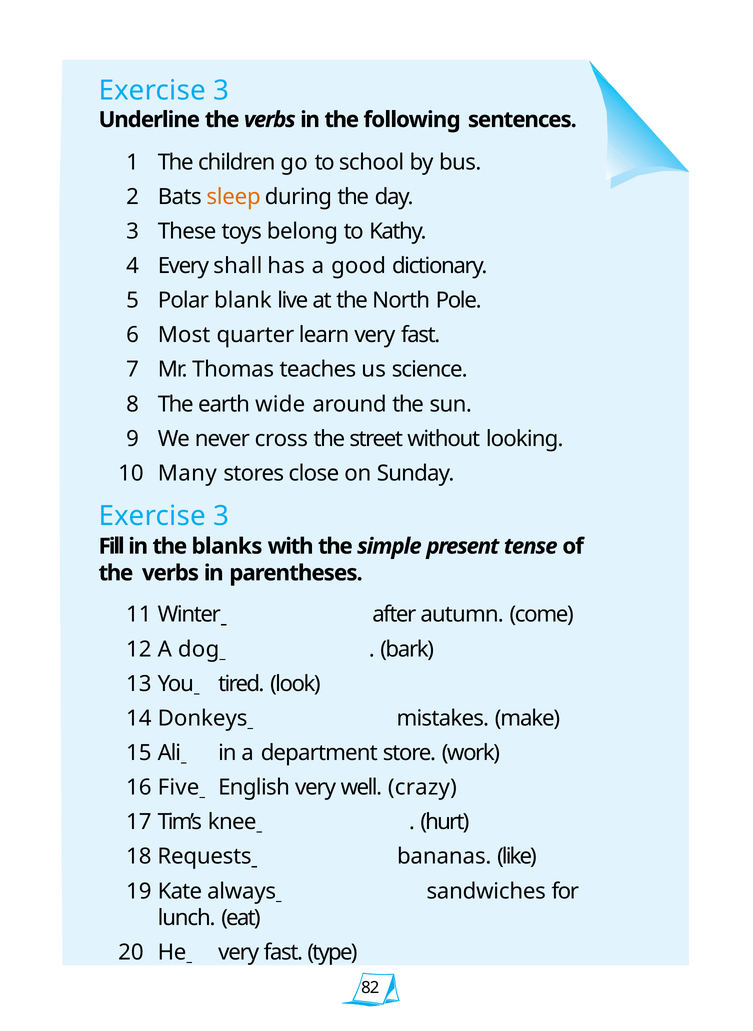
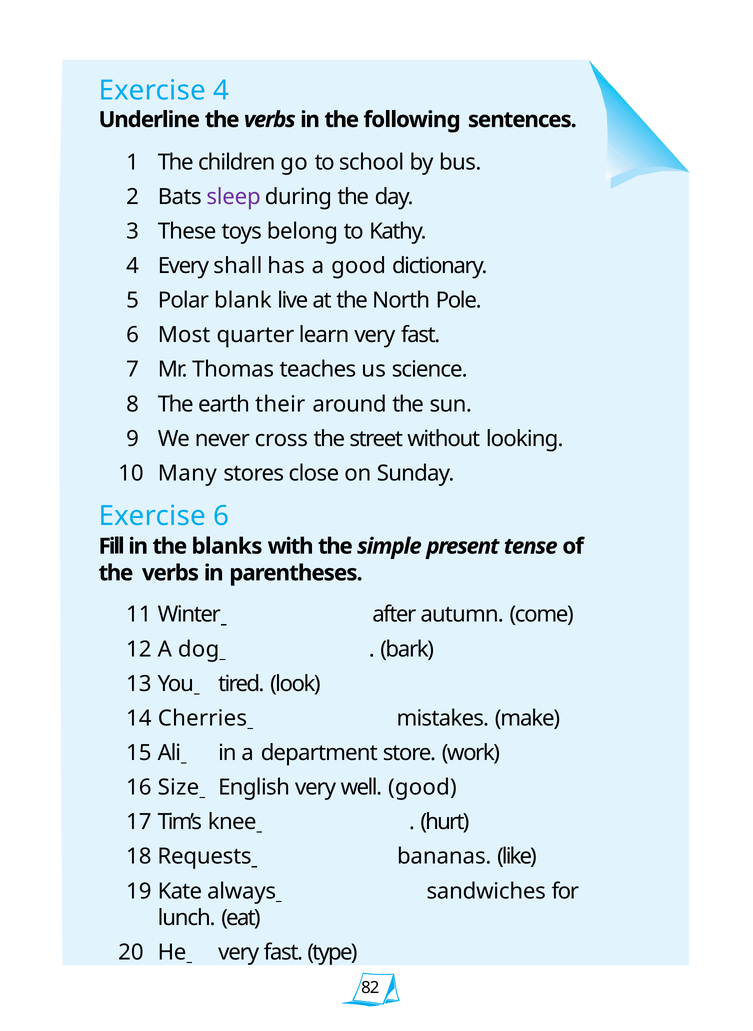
3: 3 -> 4 (221, 91)
sleep colour: orange -> purple (234, 197)
wide: wide -> their (280, 404)
3: 3 -> 6 (221, 516)
Donkeys: Donkeys -> Cherries (202, 718)
Five: Five -> Size (178, 787)
well crazy: crazy -> good (422, 787)
